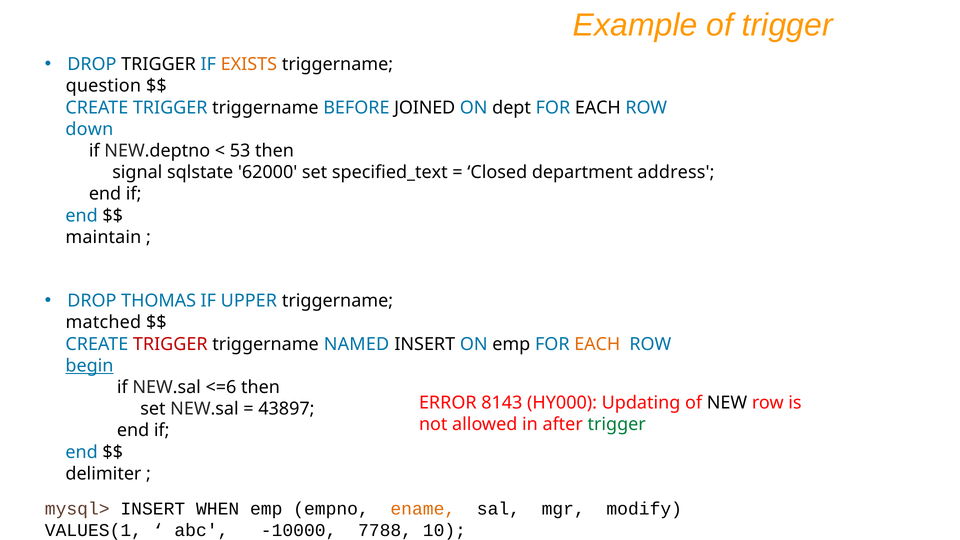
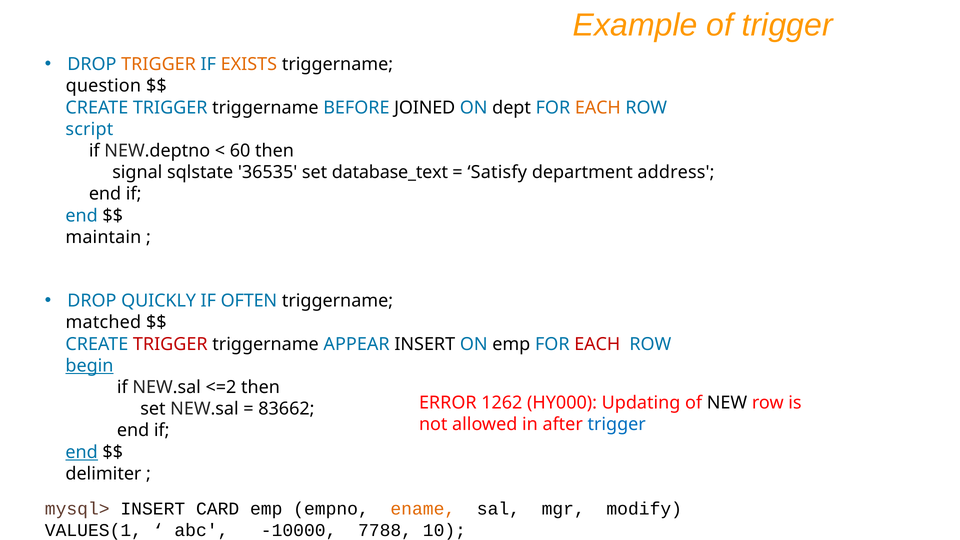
TRIGGER colour: black -> orange (159, 64)
EACH colour: black -> orange (598, 108)
down: down -> script (89, 129)
53: 53 -> 60 (240, 151)
62000: 62000 -> 36535 (268, 172)
specified_text: specified_text -> database_text (390, 172)
Closed: Closed -> Satisfy (497, 172)
THOMAS: THOMAS -> QUICKLY (159, 301)
UPPER: UPPER -> OFTEN (249, 301)
NAMED: NAMED -> APPEAR (357, 344)
EACH colour: orange -> red (597, 344)
<=6: <=6 -> <=2 (221, 387)
8143: 8143 -> 1262 (502, 403)
43897: 43897 -> 83662 (286, 409)
trigger colour: green -> blue (617, 424)
end underline: none -> present (82, 452)
WHEN: WHEN -> CARD (218, 509)
